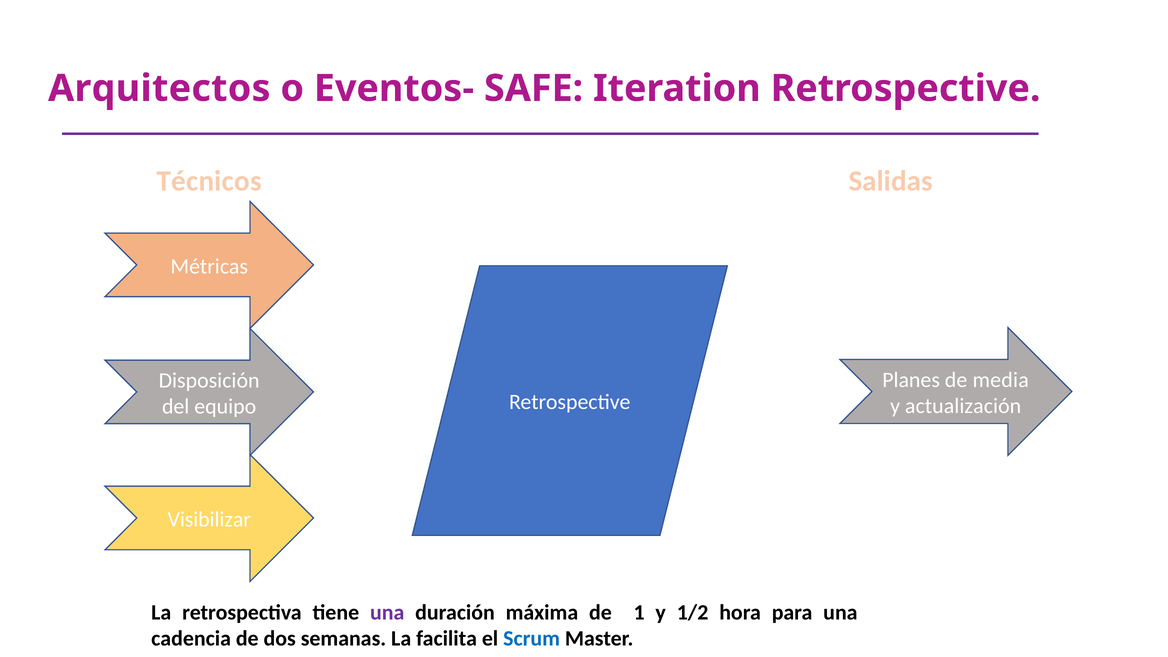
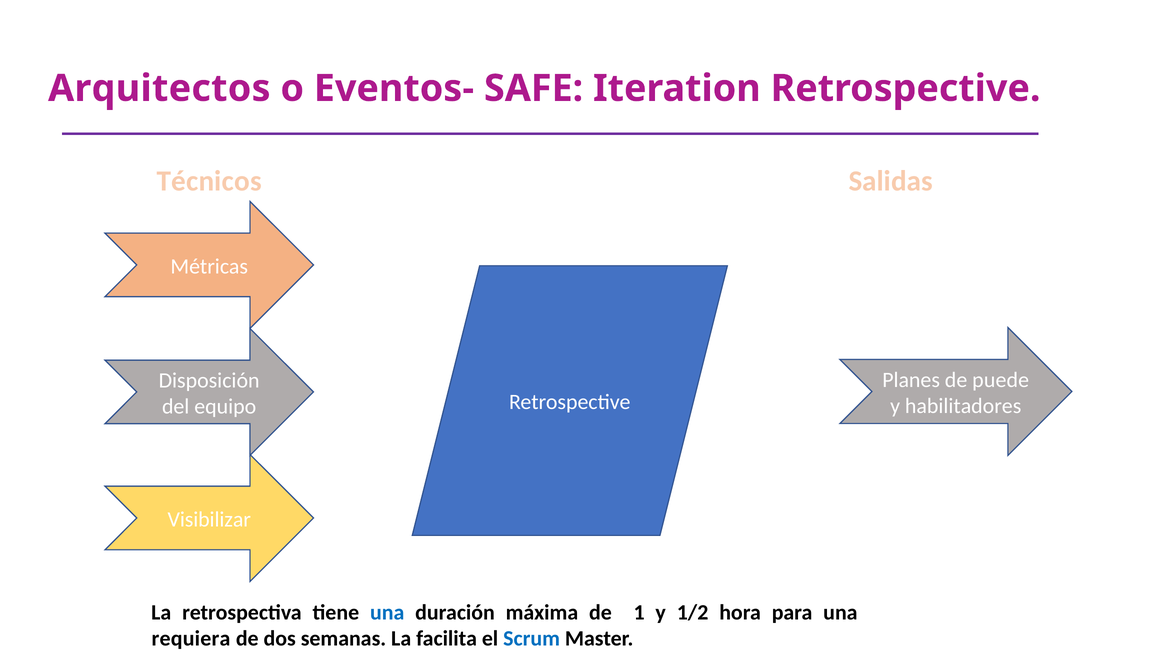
media: media -> puede (1001, 380)
actualización: actualización -> habilitadores (963, 406)
una colour: purple -> blue (387, 612)
cadencia: cadencia -> requiera (191, 639)
